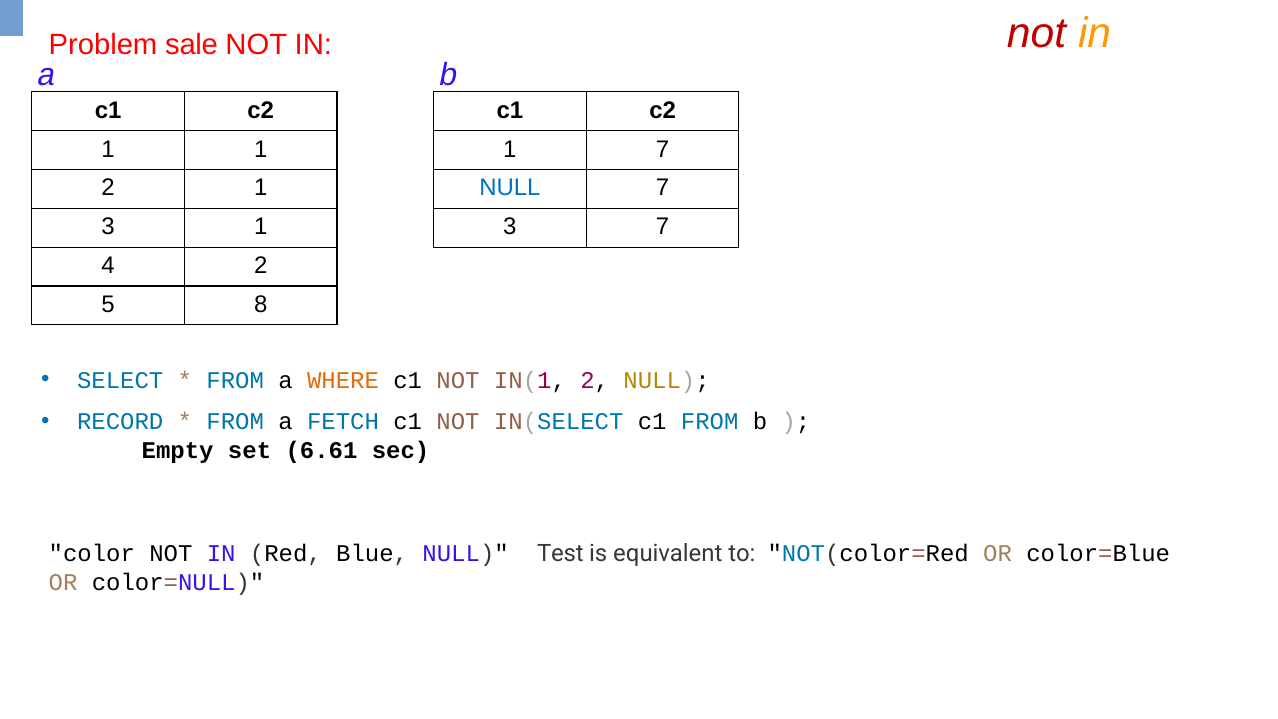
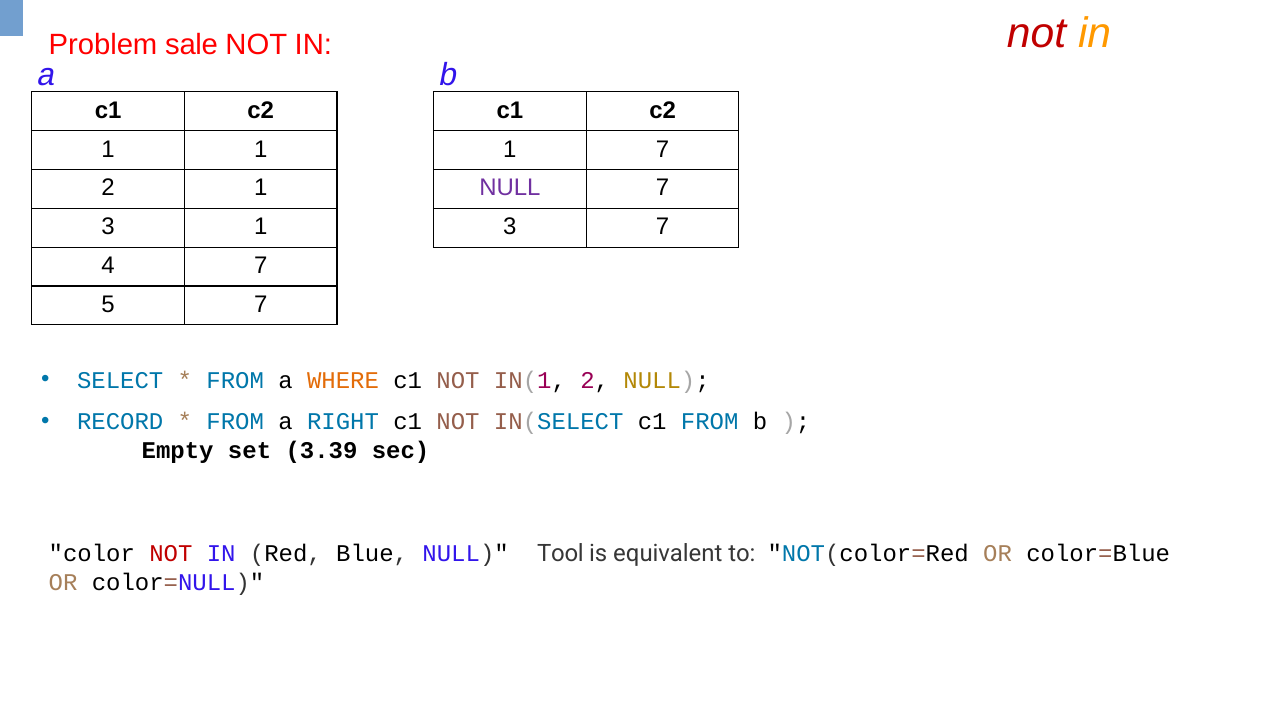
NULL colour: blue -> purple (510, 188)
4 2: 2 -> 7 (261, 266)
5 8: 8 -> 7 (261, 305)
FETCH: FETCH -> RIGHT (343, 422)
6.61: 6.61 -> 3.39 (321, 450)
NOT colour: black -> red (171, 554)
Test: Test -> Tool (560, 554)
